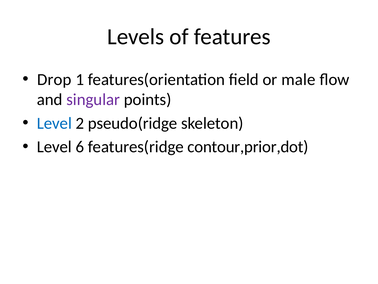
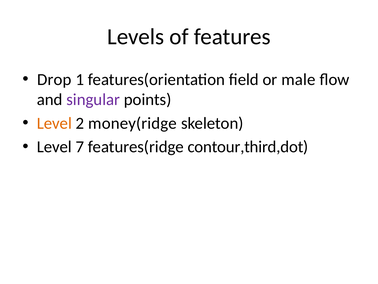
Level colour: blue -> orange (54, 123)
pseudo(ridge: pseudo(ridge -> money(ridge (132, 123)
6: 6 -> 7 (80, 147)
contour,prior,dot: contour,prior,dot -> contour,third,dot (248, 147)
